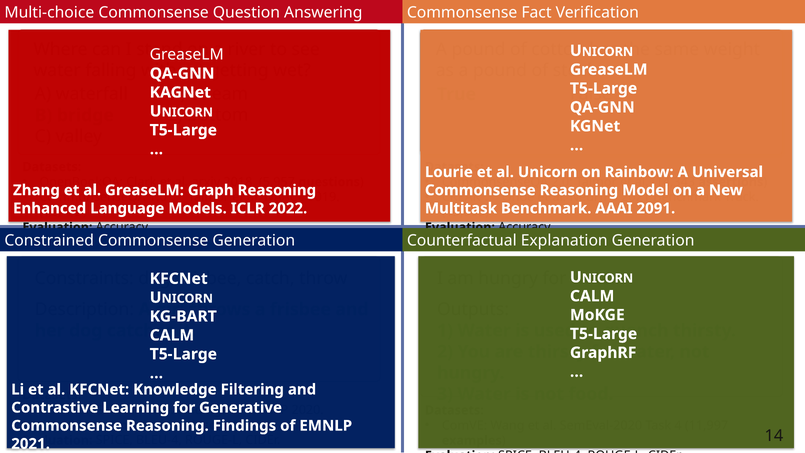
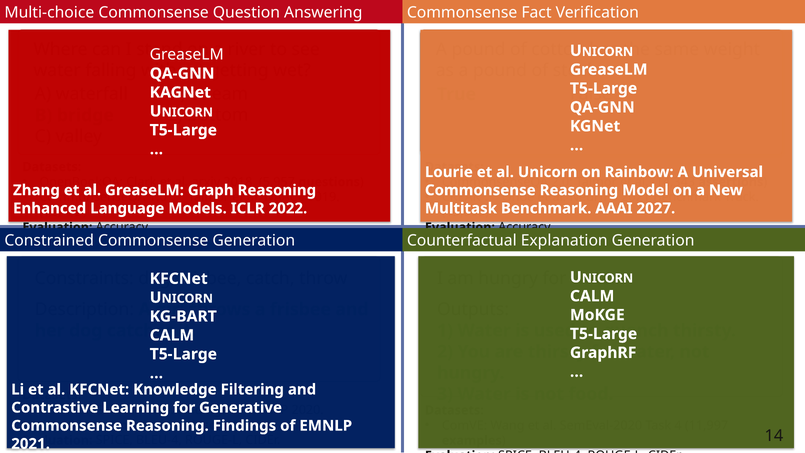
2091: 2091 -> 2027 (656, 208)
